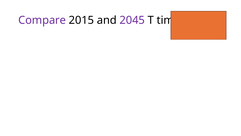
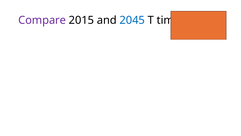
2045 colour: purple -> blue (132, 20)
